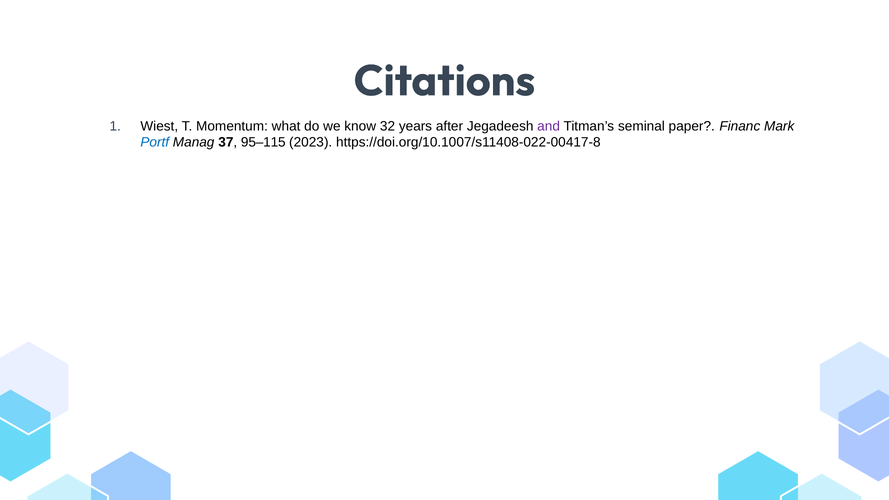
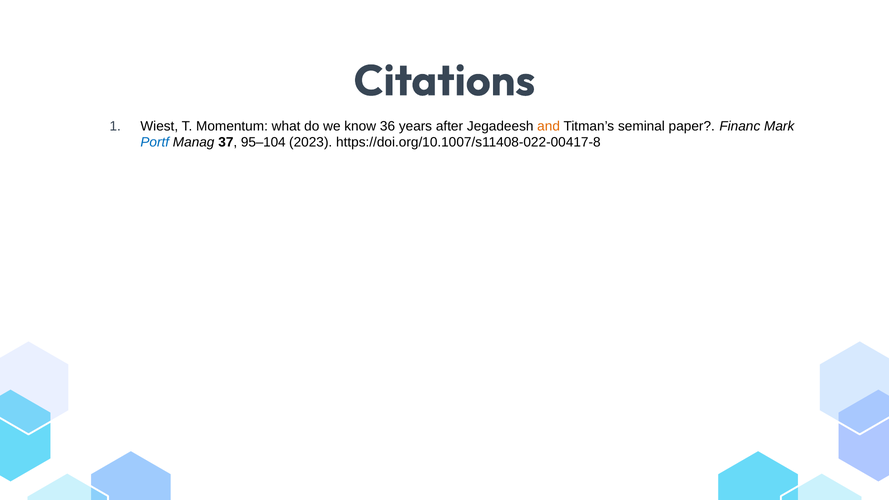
32: 32 -> 36 (388, 126)
and colour: purple -> orange (549, 126)
95–115: 95–115 -> 95–104 (263, 143)
